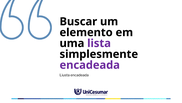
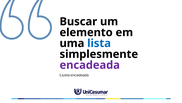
lista colour: purple -> blue (99, 43)
